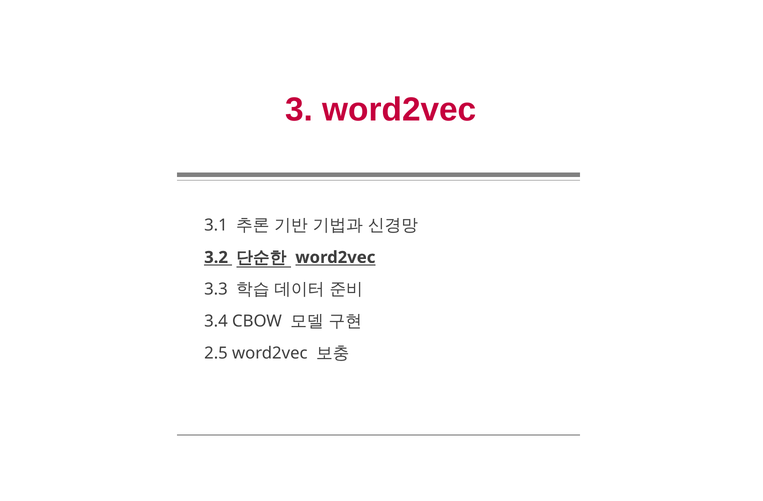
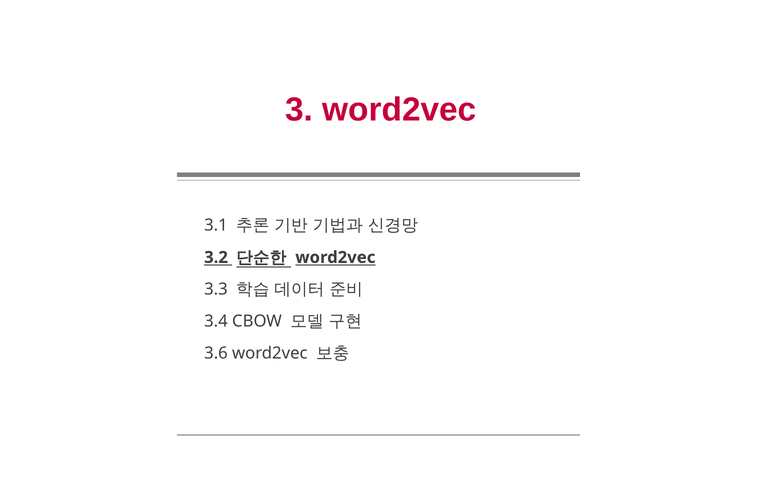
2.5: 2.5 -> 3.6 (216, 353)
